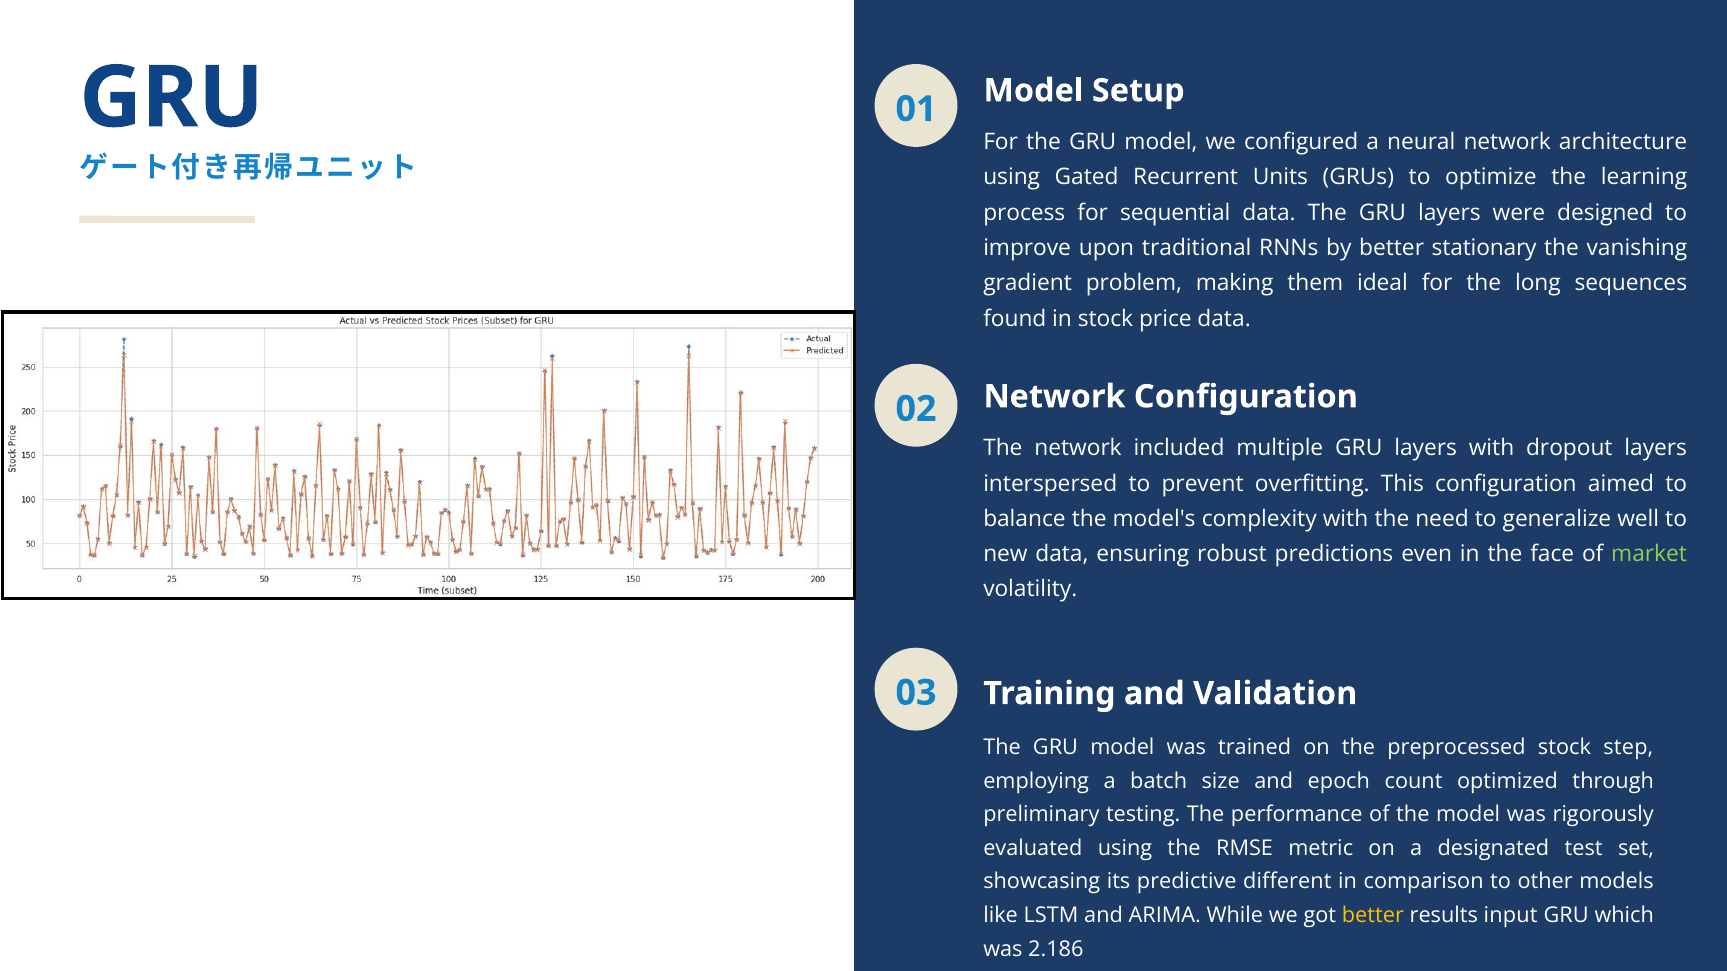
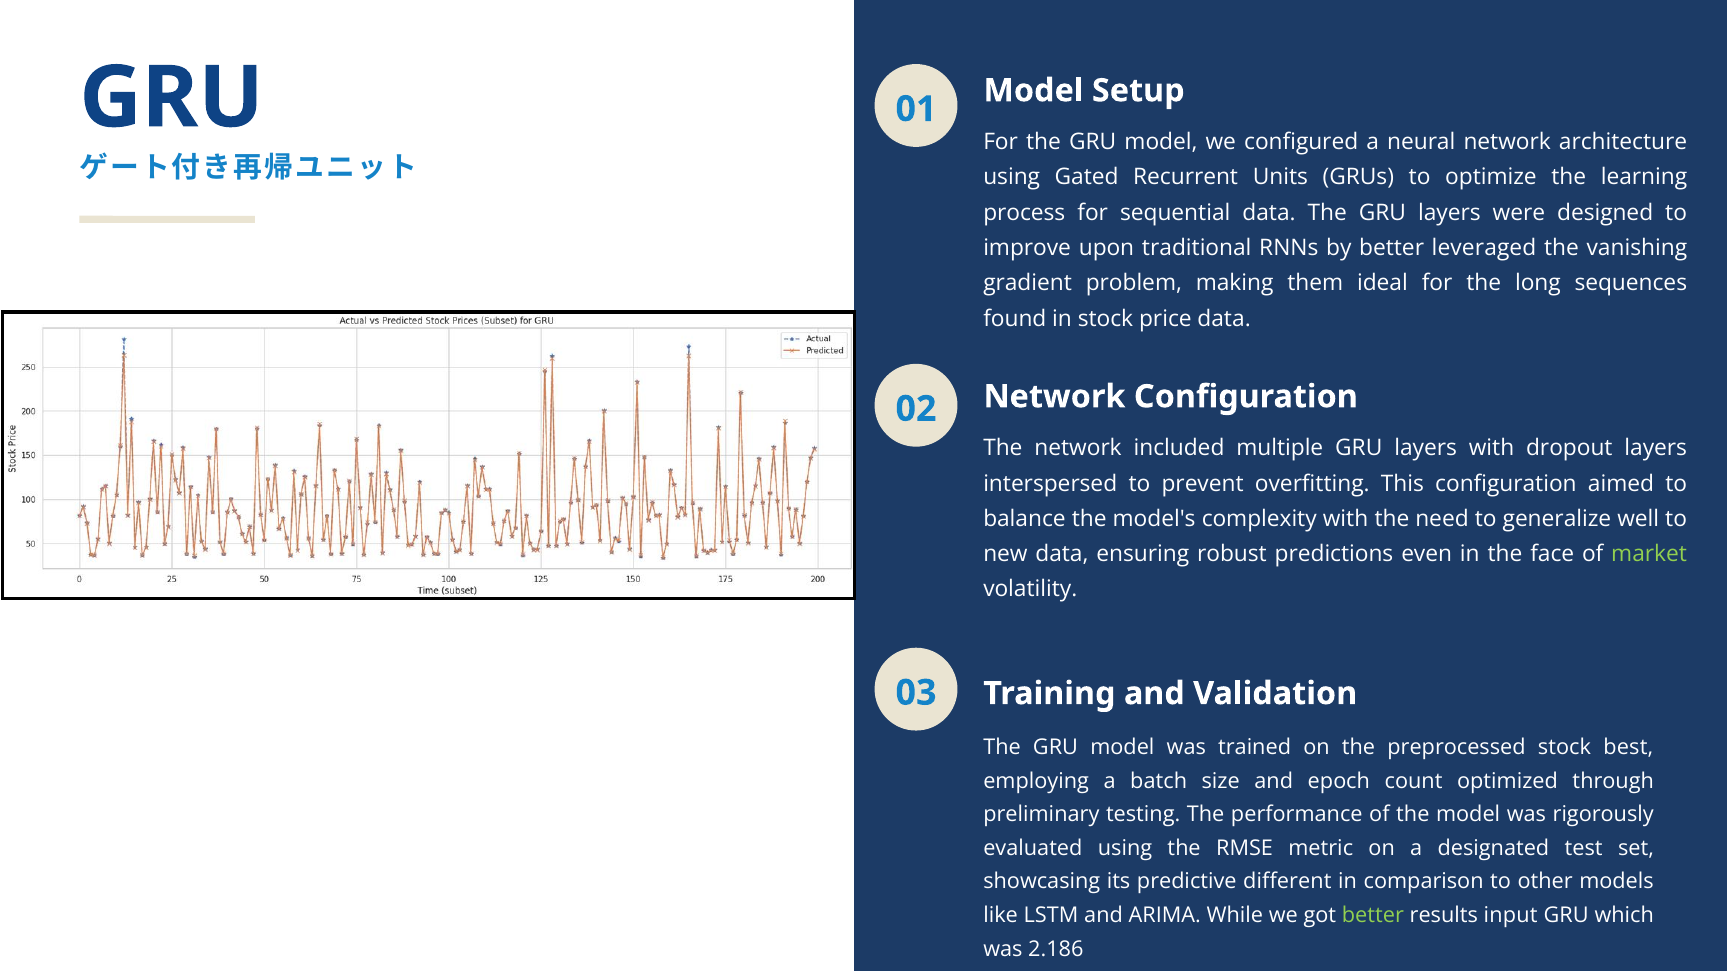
stationary: stationary -> leveraged (1484, 248)
step: step -> best (1628, 748)
better colour: yellow -> light green (1373, 916)
